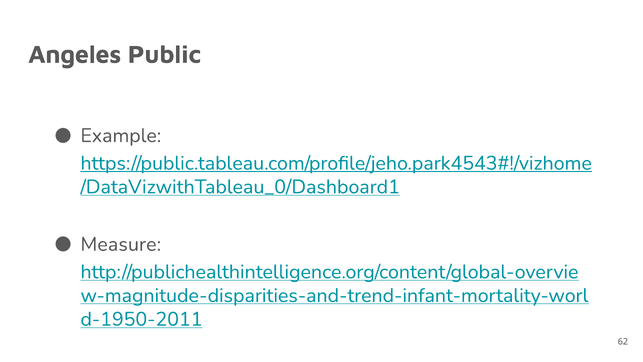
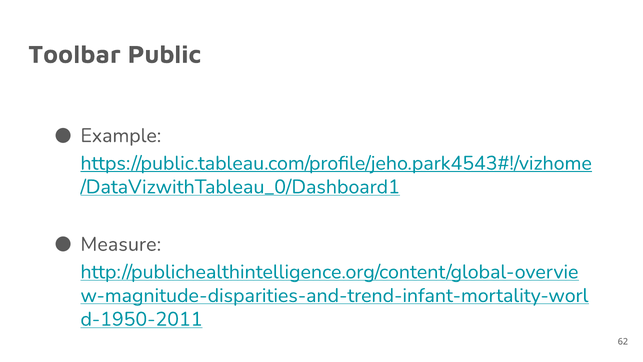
Angeles: Angeles -> Toolbar (75, 54)
